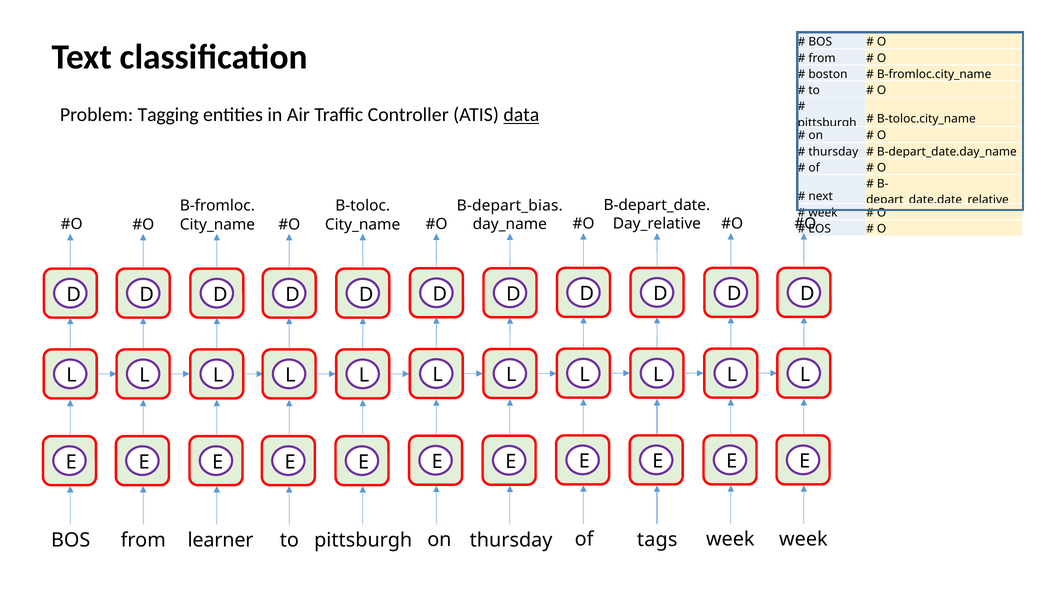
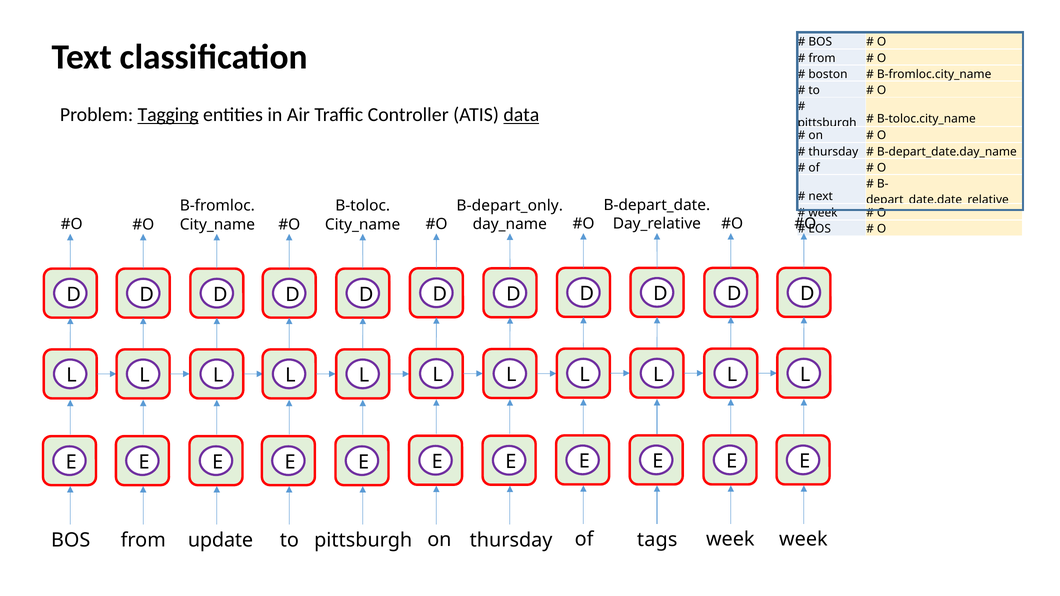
Tagging underline: none -> present (168, 115)
B-depart_bias: B-depart_bias -> B-depart_only (510, 206)
learner: learner -> update (221, 541)
